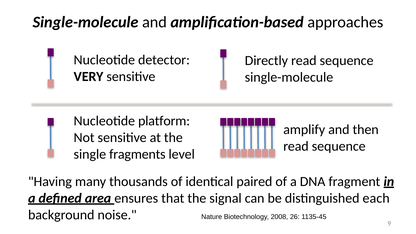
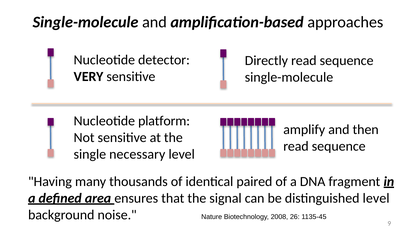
fragments: fragments -> necessary (137, 154)
distinguished each: each -> level (376, 198)
